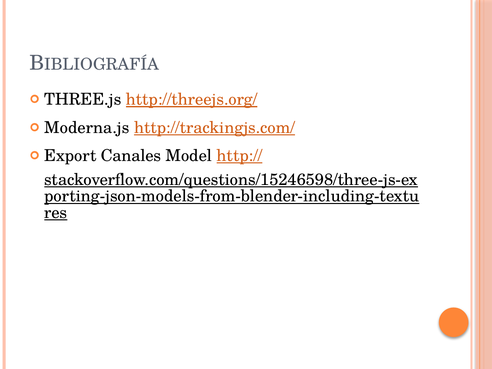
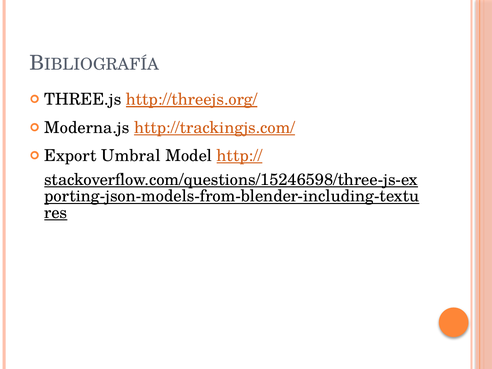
Canales: Canales -> Umbral (131, 156)
